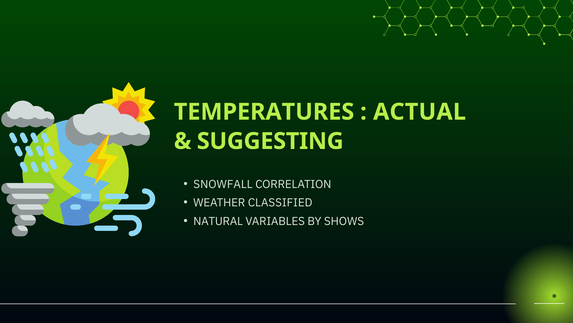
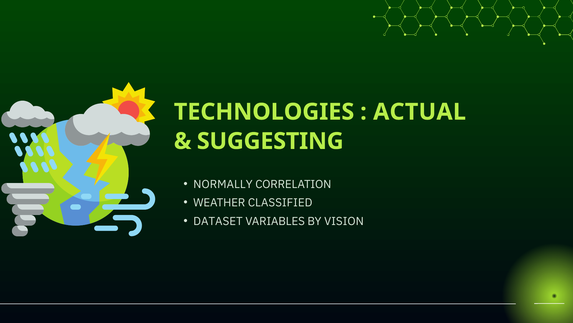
TEMPERATURES: TEMPERATURES -> TECHNOLOGIES (264, 112)
SNOWFALL: SNOWFALL -> NORMALLY (223, 184)
NATURAL: NATURAL -> DATASET (218, 221)
SHOWS: SHOWS -> VISION (344, 221)
